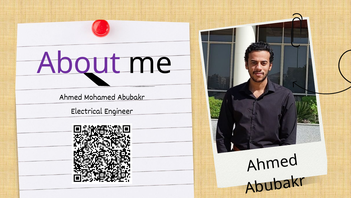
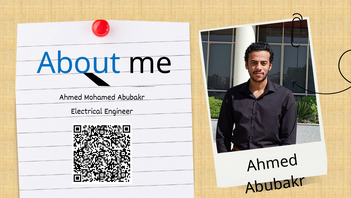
About colour: purple -> blue (79, 63)
